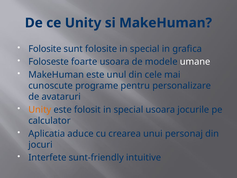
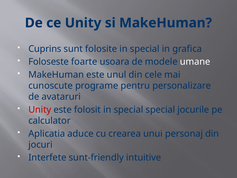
Folosite: Folosite -> Cuprins (45, 49)
Unity colour: orange -> red (40, 110)
special usoara: usoara -> special (160, 110)
